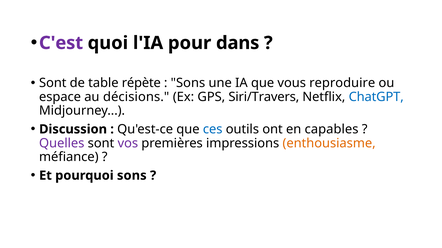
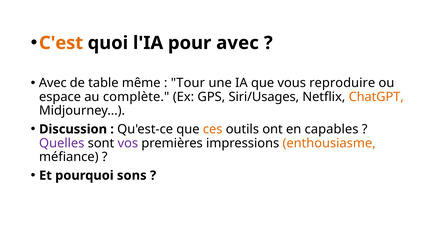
C'est colour: purple -> orange (61, 43)
pour dans: dans -> avec (237, 43)
Sont: Sont -> Avec (53, 83)
répète: répète -> même (141, 83)
Sons: Sons -> Tour (188, 83)
décisions: décisions -> complète (136, 97)
Siri/Travers: Siri/Travers -> Siri/Usages (264, 97)
ChatGPT colour: blue -> orange (376, 97)
ces colour: blue -> orange (213, 130)
